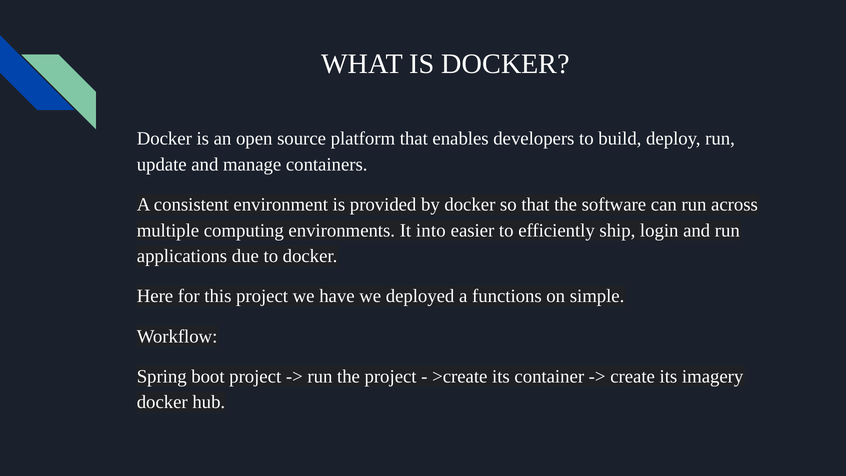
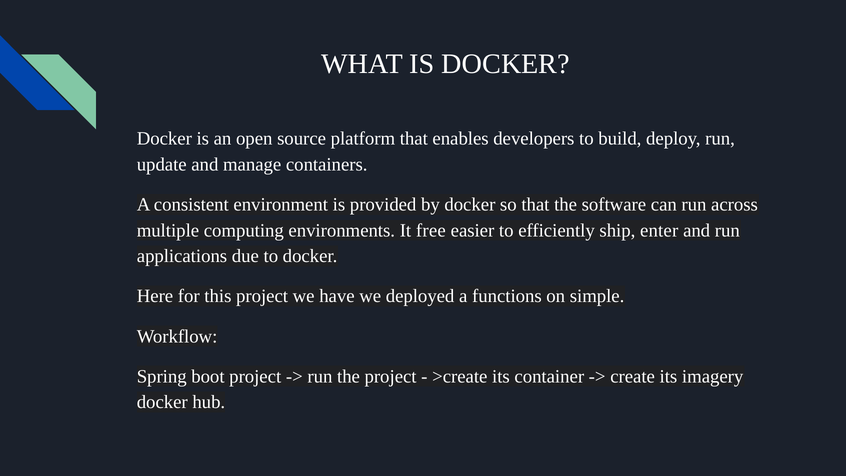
into: into -> free (431, 230)
login: login -> enter (659, 230)
